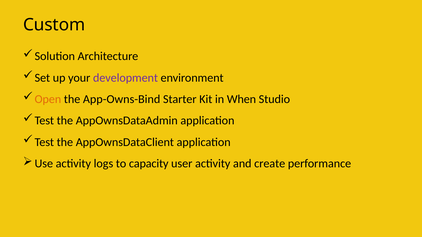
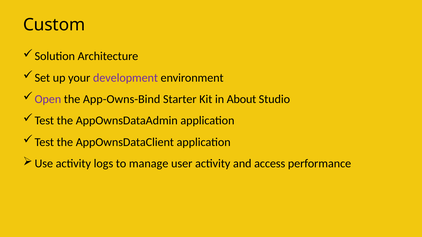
Open colour: orange -> purple (48, 99)
When: When -> About (241, 99)
capacity: capacity -> manage (149, 164)
create: create -> access (270, 164)
